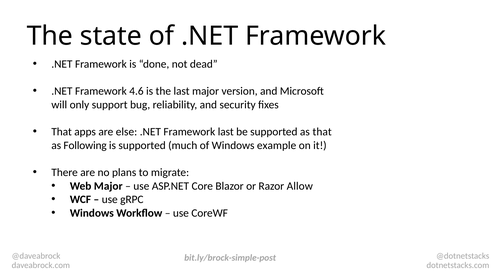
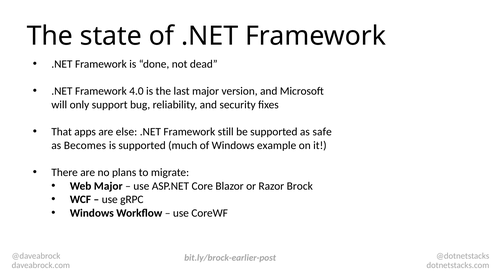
4.6: 4.6 -> 4.0 (136, 91)
Framework last: last -> still (226, 132)
as that: that -> safe (322, 132)
Following: Following -> Becomes (85, 145)
Allow: Allow -> Brock (300, 186)
bit.ly/brock-simple-post: bit.ly/brock-simple-post -> bit.ly/brock-earlier-post (230, 258)
